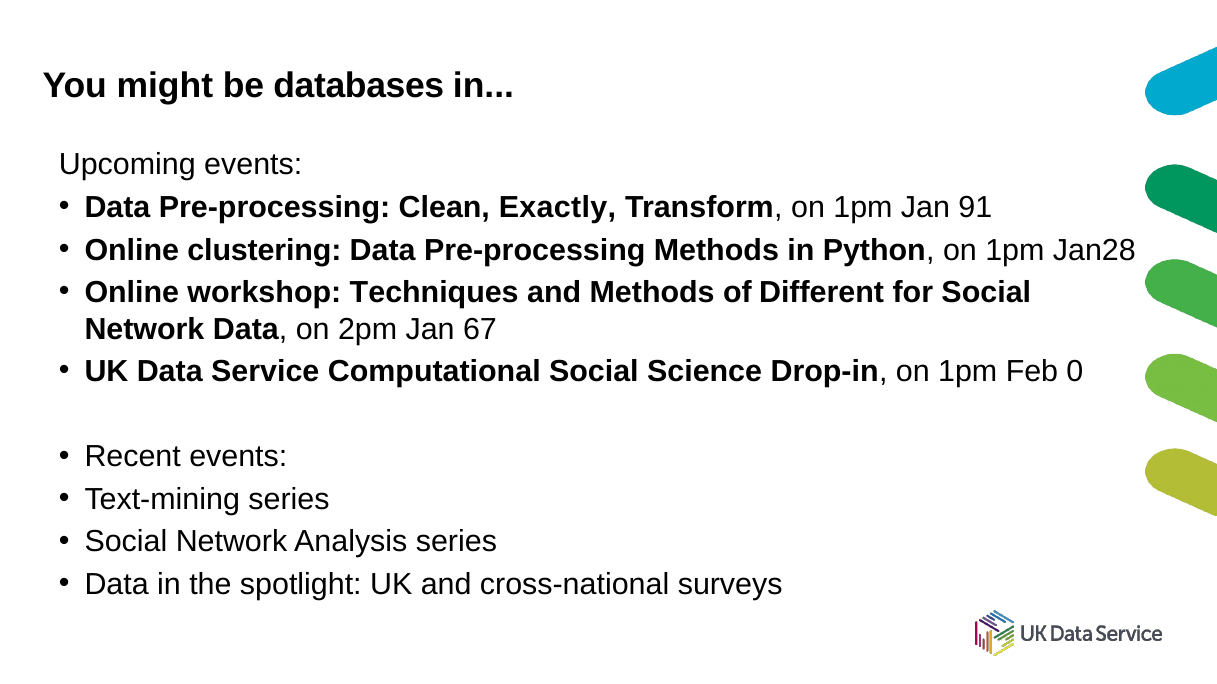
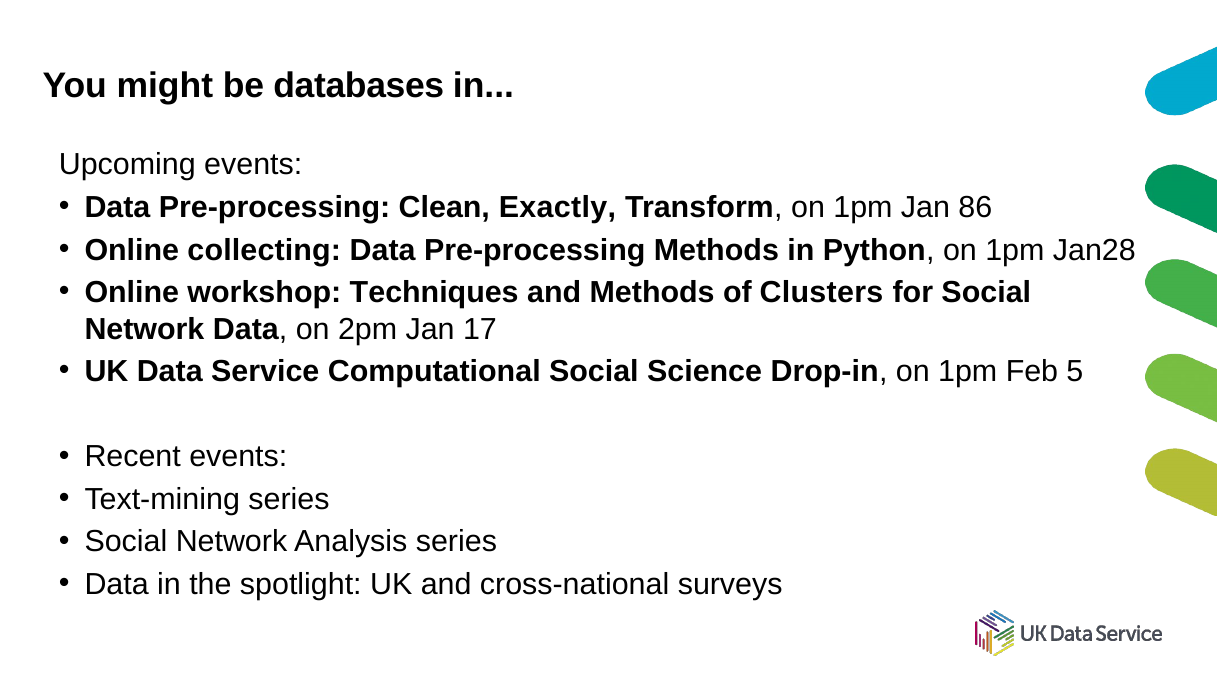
91: 91 -> 86 (975, 208)
clustering: clustering -> collecting (264, 250)
Different: Different -> Clusters (821, 293)
67: 67 -> 17 (480, 329)
0: 0 -> 5 (1075, 372)
